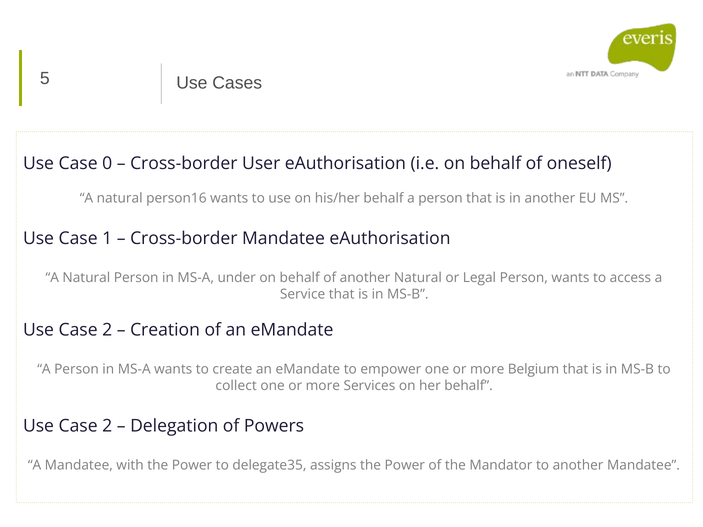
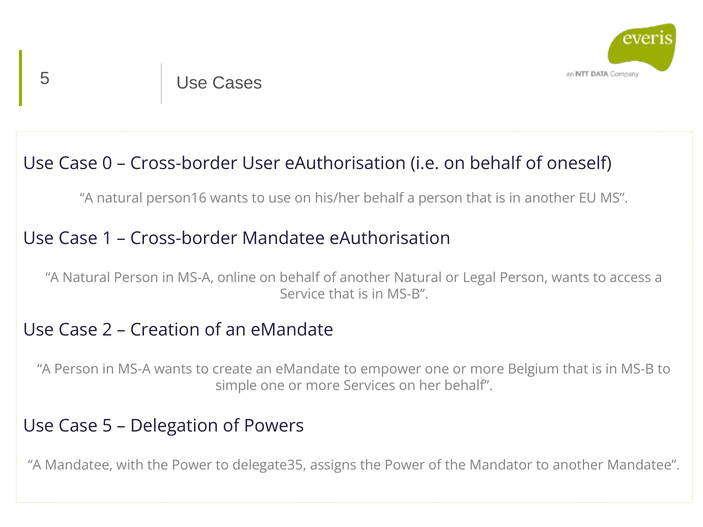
under: under -> online (237, 278)
collect: collect -> simple (236, 386)
2: 2 -> 5 (107, 426)
